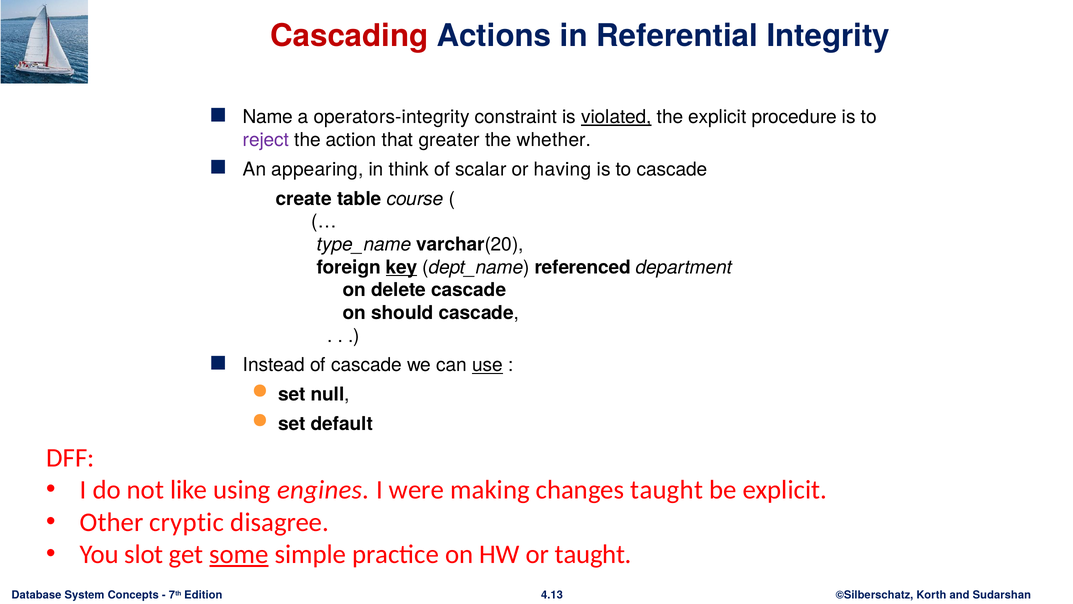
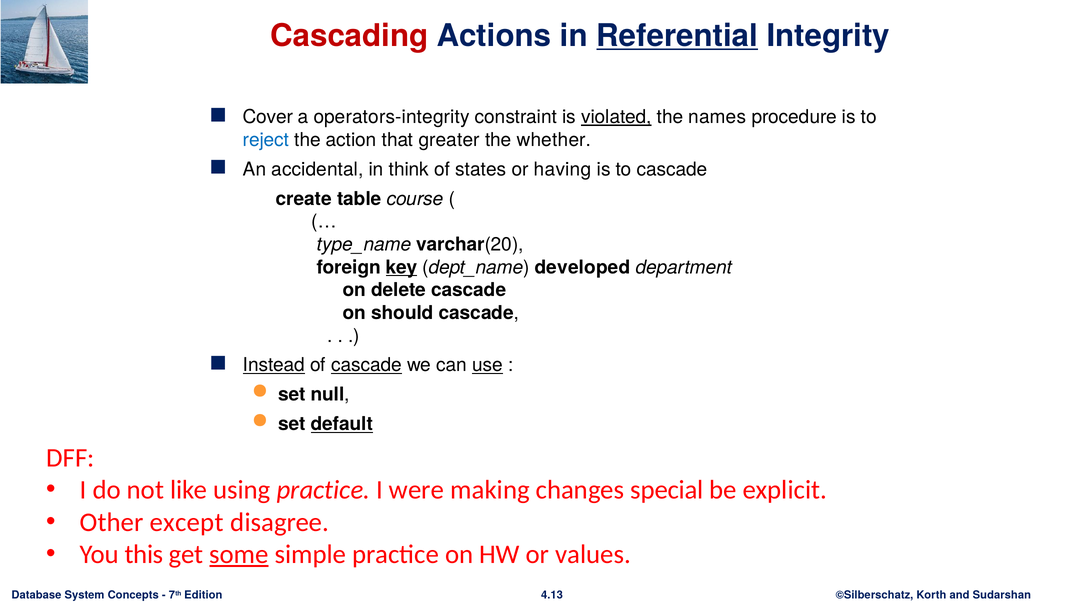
Referential underline: none -> present (677, 36)
Name: Name -> Cover (268, 117)
the explicit: explicit -> names (717, 117)
reject colour: purple -> blue (266, 140)
appearing: appearing -> accidental (317, 169)
scalar: scalar -> states (481, 169)
referenced: referenced -> developed (583, 267)
Instead underline: none -> present (274, 365)
cascade underline: none -> present (366, 365)
default underline: none -> present (342, 424)
using engines: engines -> practice (323, 490)
changes taught: taught -> special (667, 490)
cryptic: cryptic -> except (187, 522)
slot: slot -> this (144, 554)
or taught: taught -> values (593, 554)
